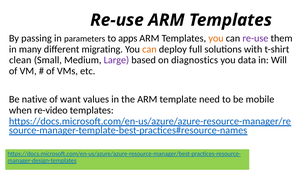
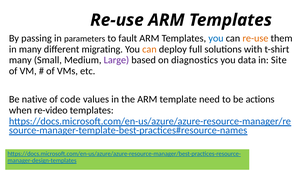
apps: apps -> fault (128, 38)
you colour: orange -> blue (216, 38)
re-use colour: purple -> orange (255, 38)
clean: clean -> many (20, 60)
Will: Will -> Site (279, 60)
want: want -> code (70, 99)
mobile: mobile -> actions (260, 99)
